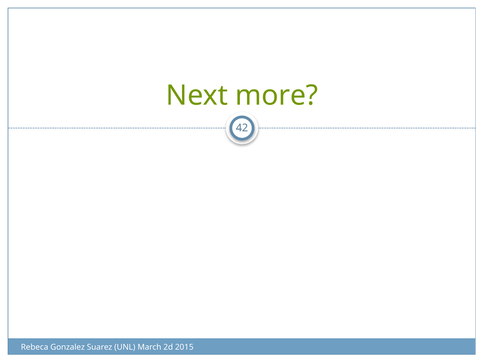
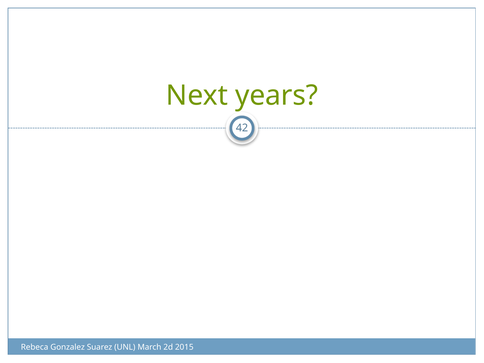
more: more -> years (277, 96)
